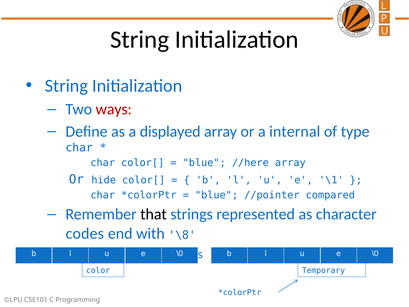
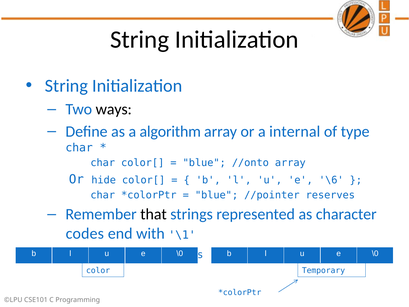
ways colour: red -> black (114, 109)
displayed: displayed -> algorithm (170, 132)
//here: //here -> //onto (250, 163)
\1: \1 -> \6 (331, 180)
compared: compared -> reserves (330, 195)
\8: \8 -> \1 (182, 235)
